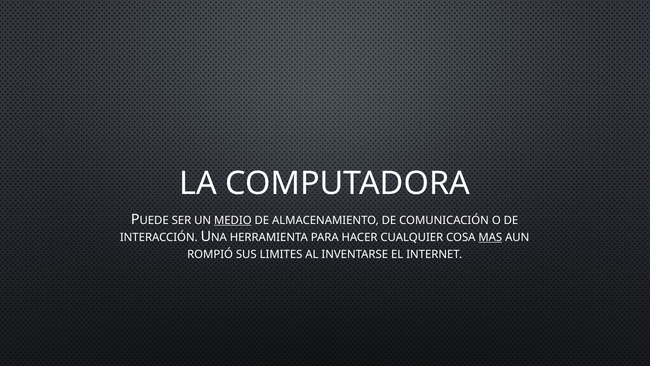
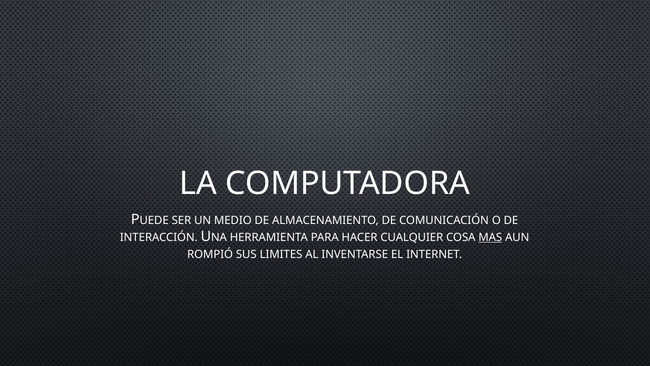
MEDIO underline: present -> none (233, 220)
